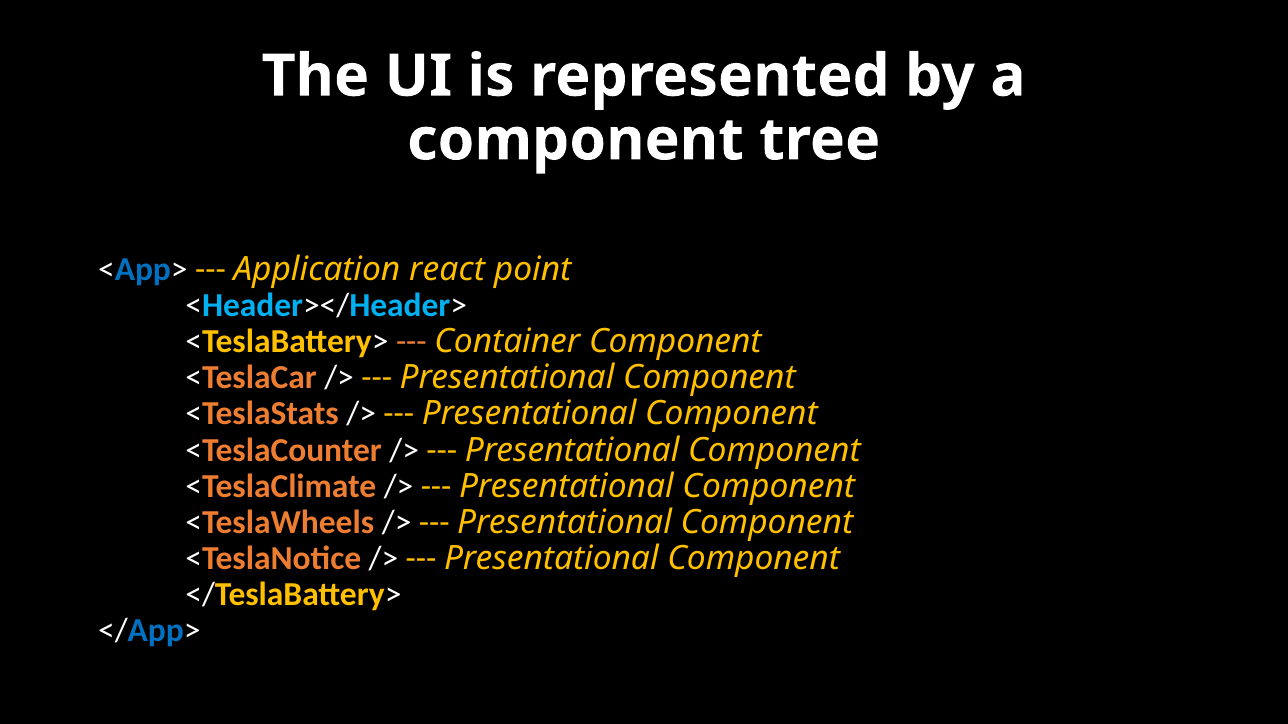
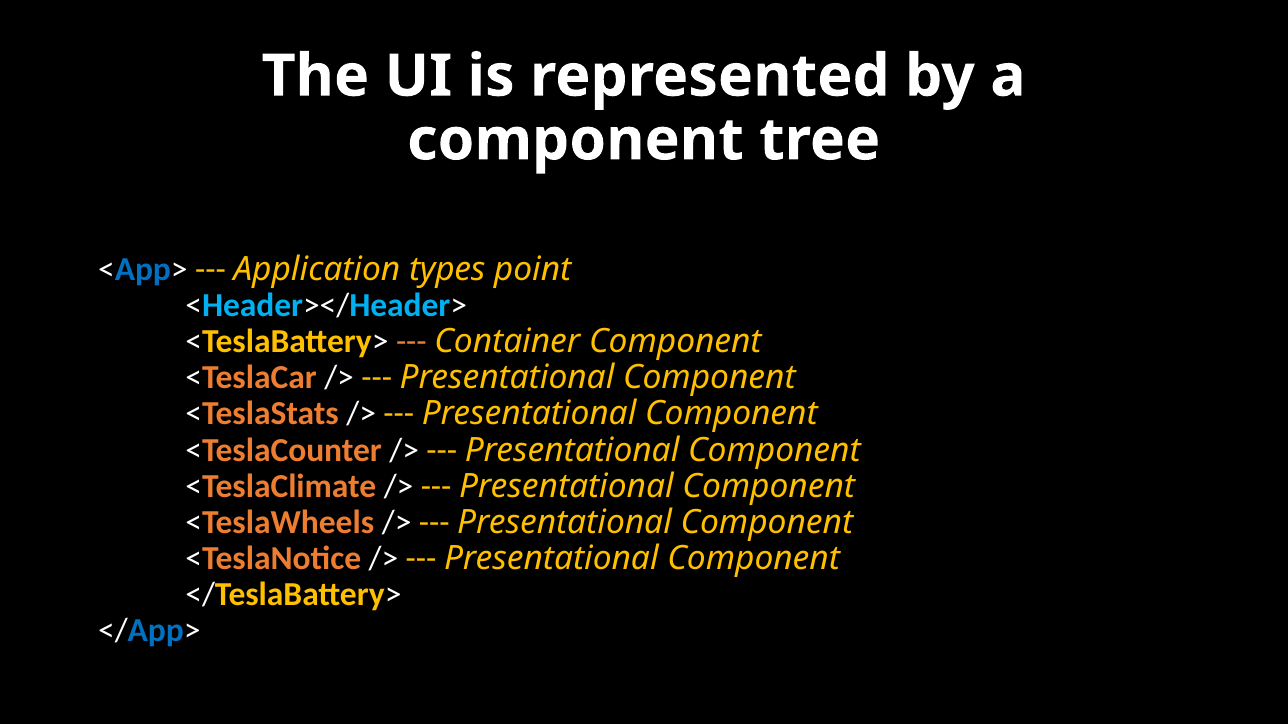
react: react -> types (447, 269)
